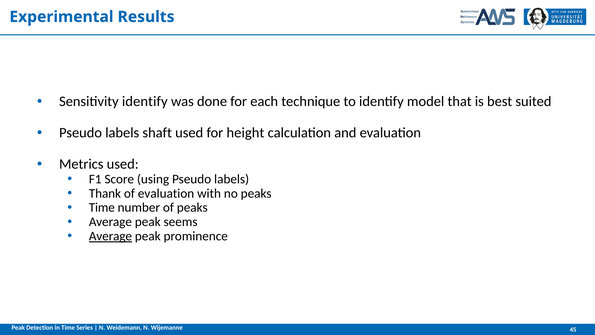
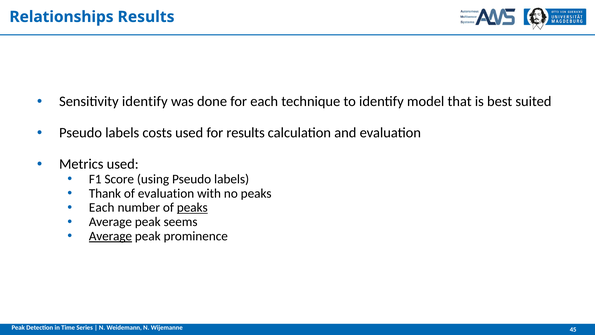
Experimental: Experimental -> Relationships (61, 17)
shaft: shaft -> costs (157, 133)
for height: height -> results (246, 133)
Time: Time -> Each (102, 207)
peaks underline: none -> present (192, 207)
